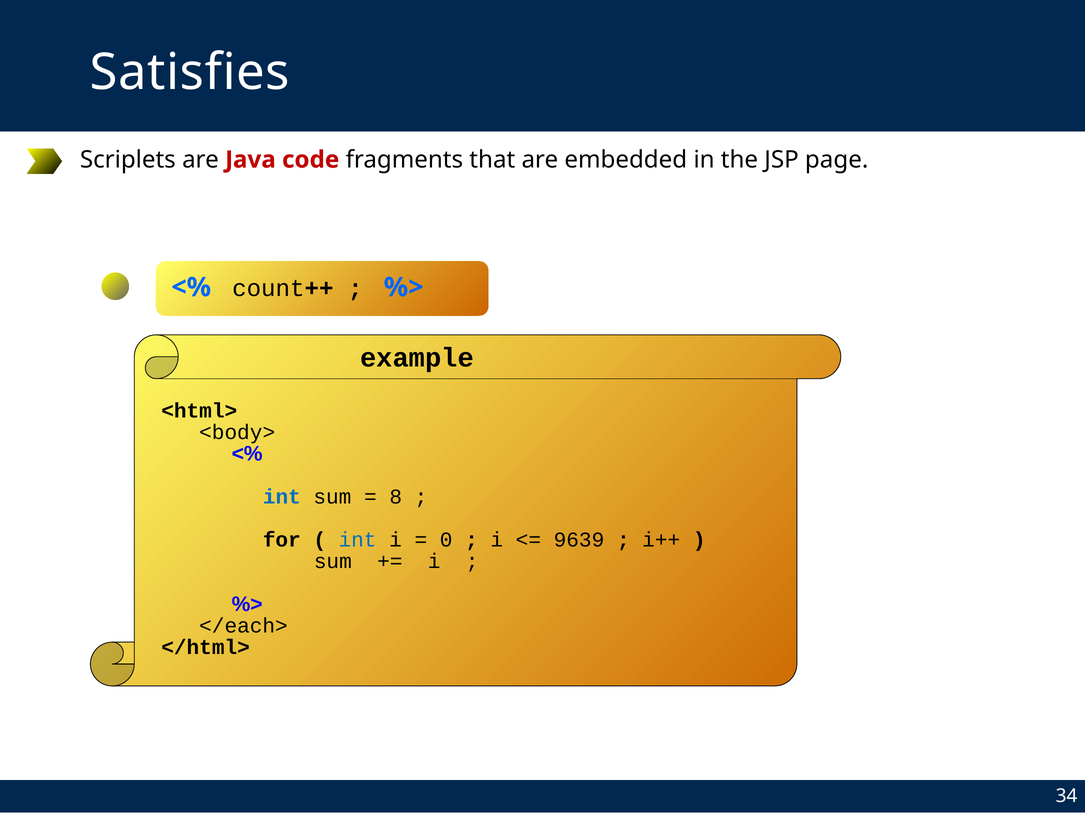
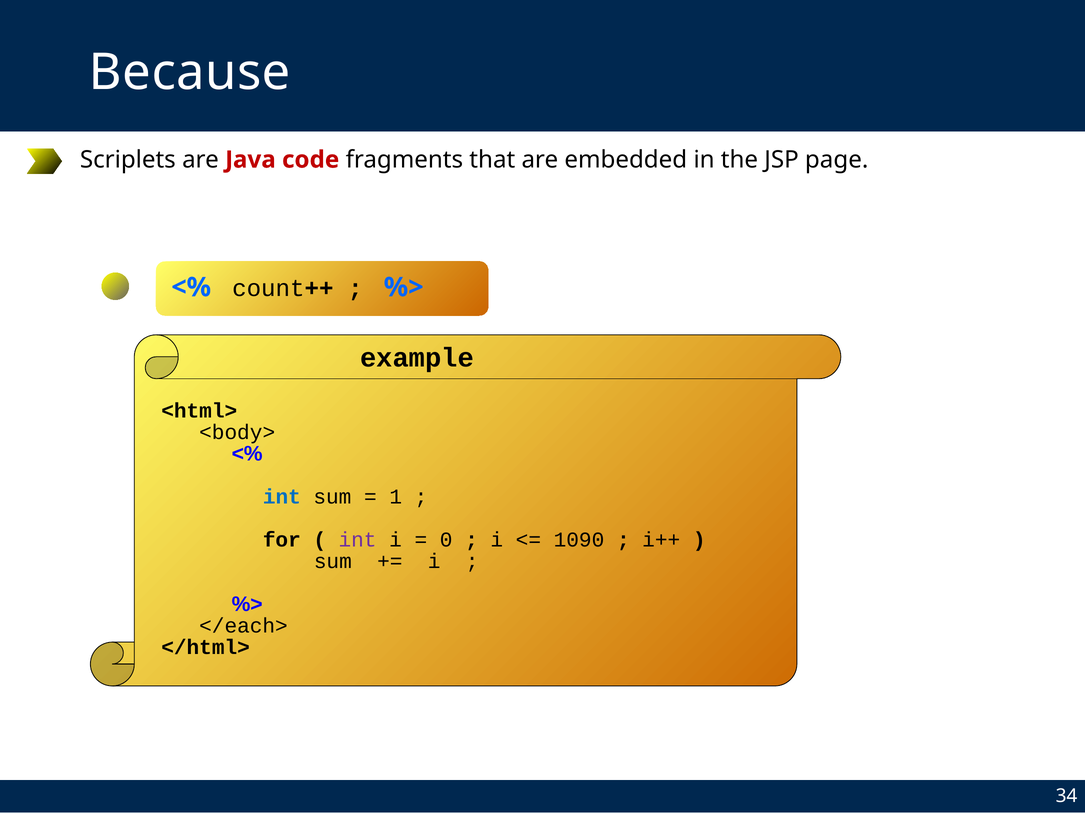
Satisfies: Satisfies -> Because (190, 73)
8: 8 -> 1 (396, 497)
int colour: blue -> purple (358, 540)
9639: 9639 -> 1090 (579, 540)
